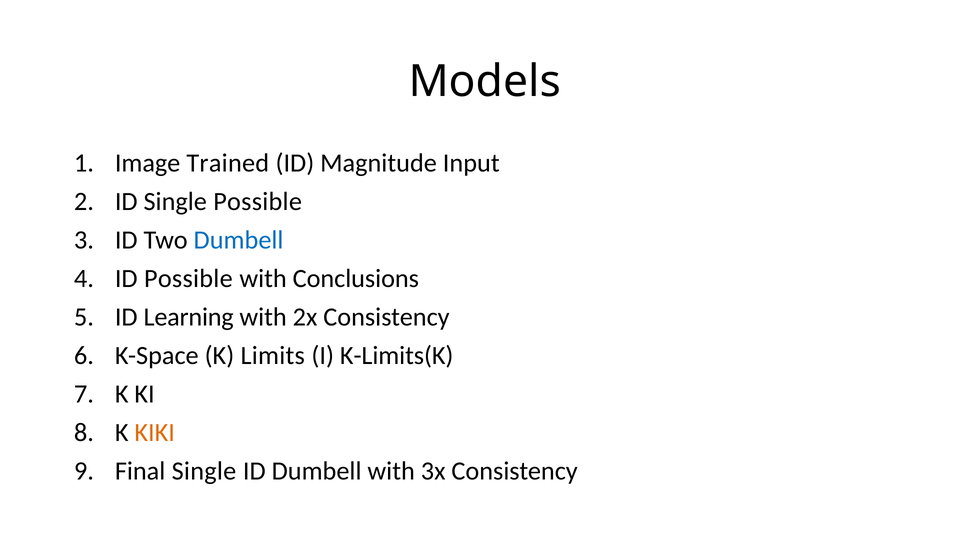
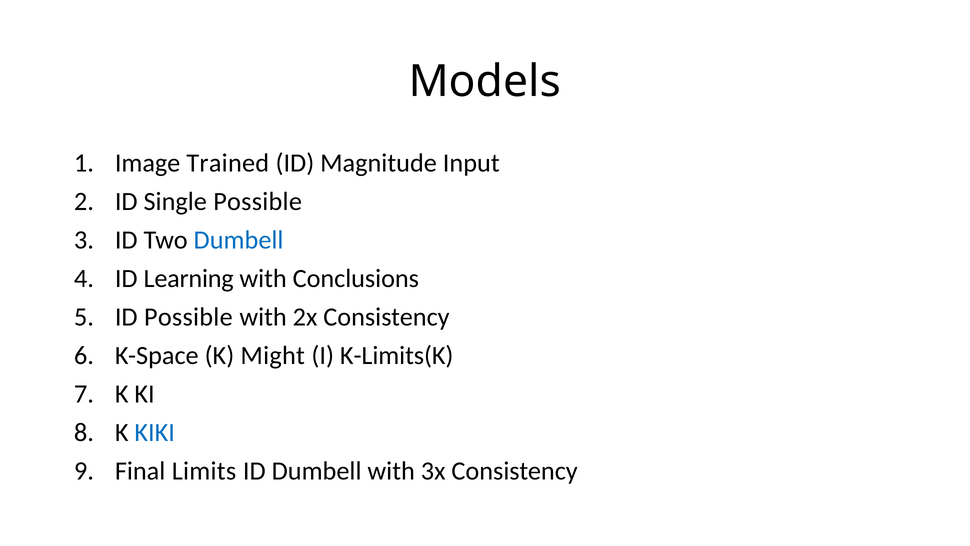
ID Possible: Possible -> Learning (189, 278)
ID Learning: Learning -> Possible (188, 317)
Limits: Limits -> Might (273, 355)
KIKI colour: orange -> blue (155, 432)
Final Single: Single -> Limits (204, 471)
